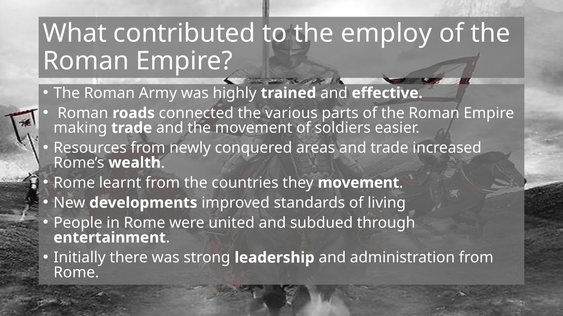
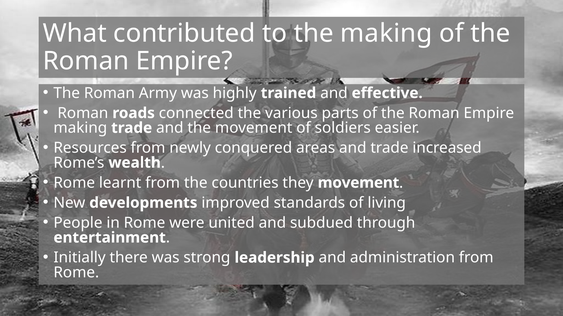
the employ: employ -> making (386, 33)
